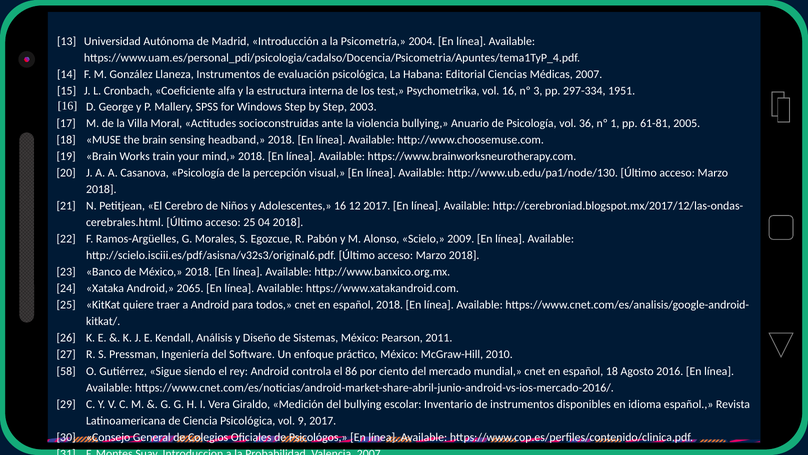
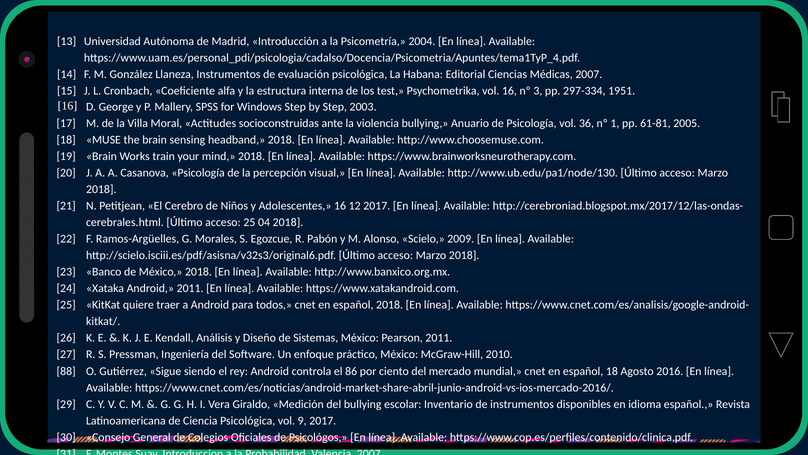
Android 2065: 2065 -> 2011 (190, 288)
58: 58 -> 88 (66, 371)
